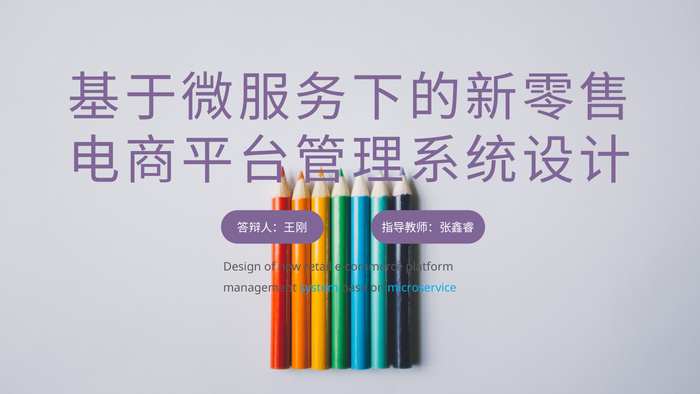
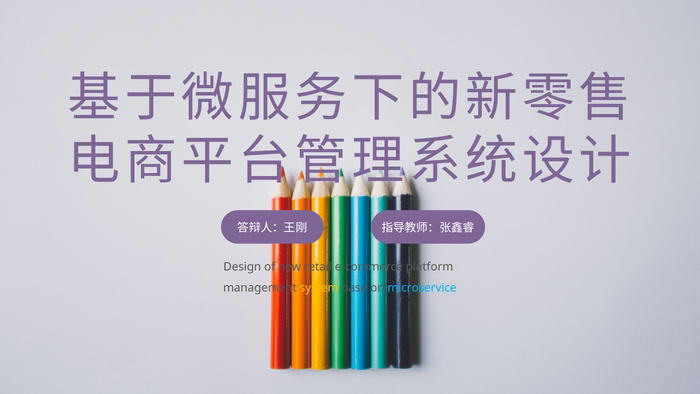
system colour: light blue -> yellow (319, 288)
